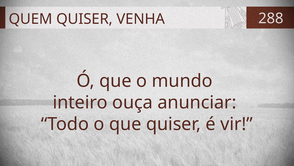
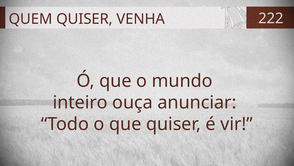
288: 288 -> 222 (271, 18)
